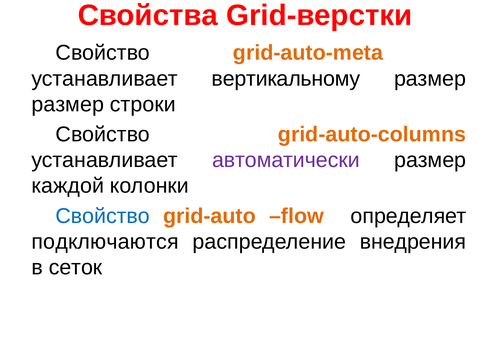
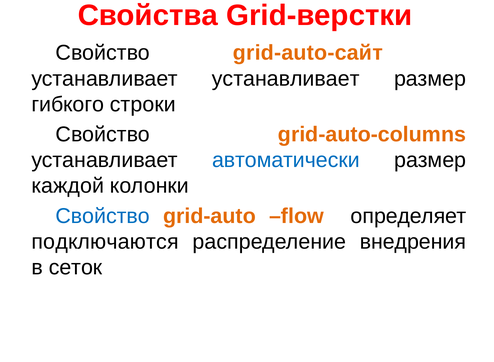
grid-auto-meta: grid-auto-meta -> grid-auto-сайт (308, 53)
устанавливает вертикальному: вертикальному -> устанавливает (286, 79)
размер: размер -> гибкого (68, 104)
автоматически colour: purple -> blue (286, 160)
